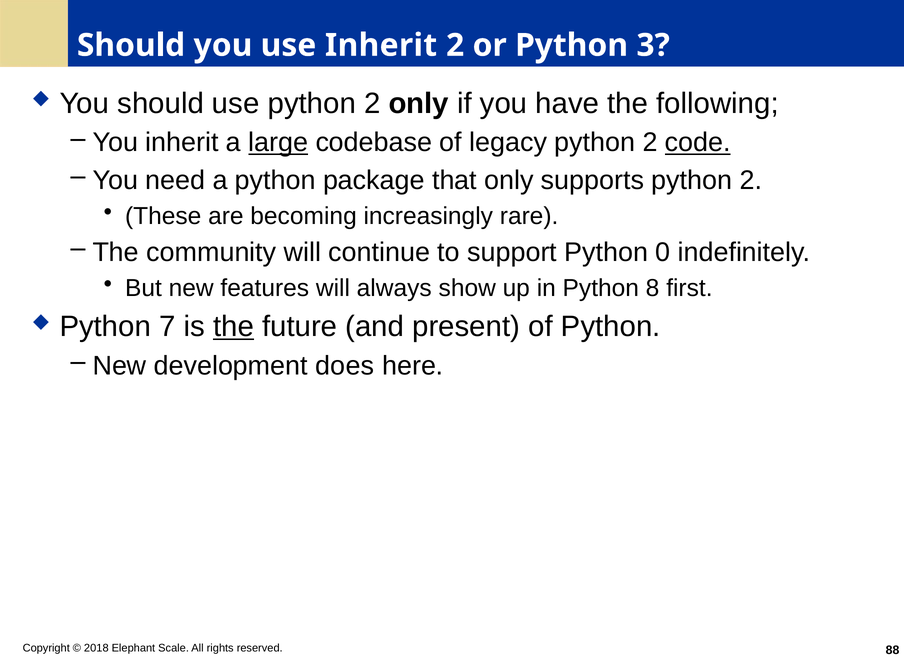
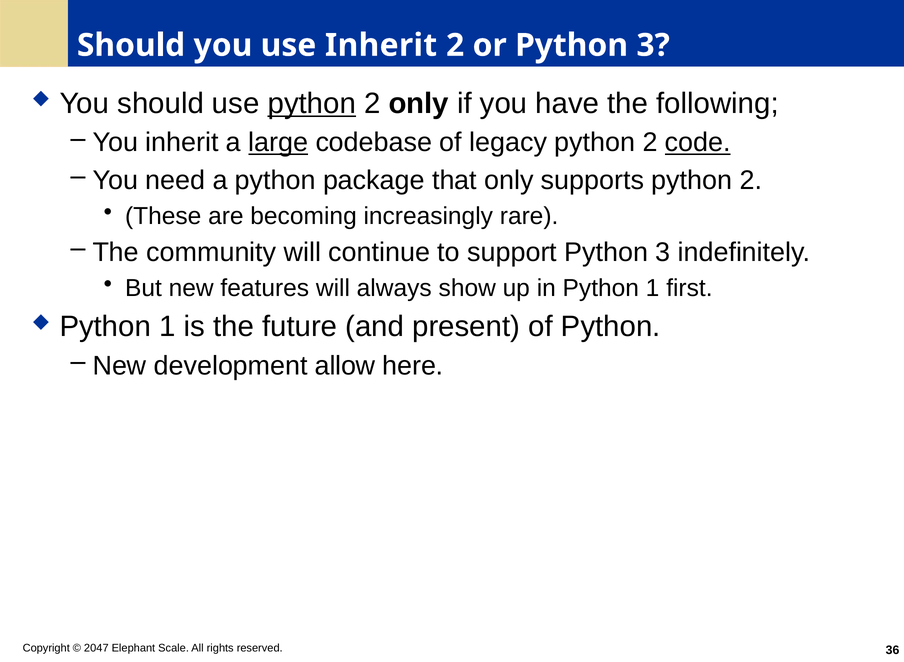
python underline: none -> present (312, 103)
support Python 0: 0 -> 3 (663, 252)
in Python 8: 8 -> 1 (653, 288)
7: 7 -> 1 (167, 326)
the underline: present -> none (234, 326)
does: does -> allow (345, 365)
2018: 2018 -> 2047 (96, 648)
88: 88 -> 36 (893, 650)
